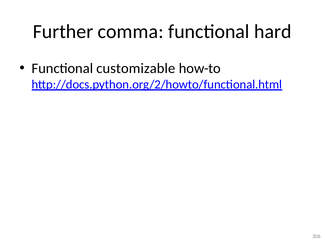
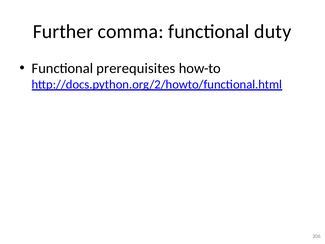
hard: hard -> duty (273, 31)
customizable: customizable -> prerequisites (136, 68)
